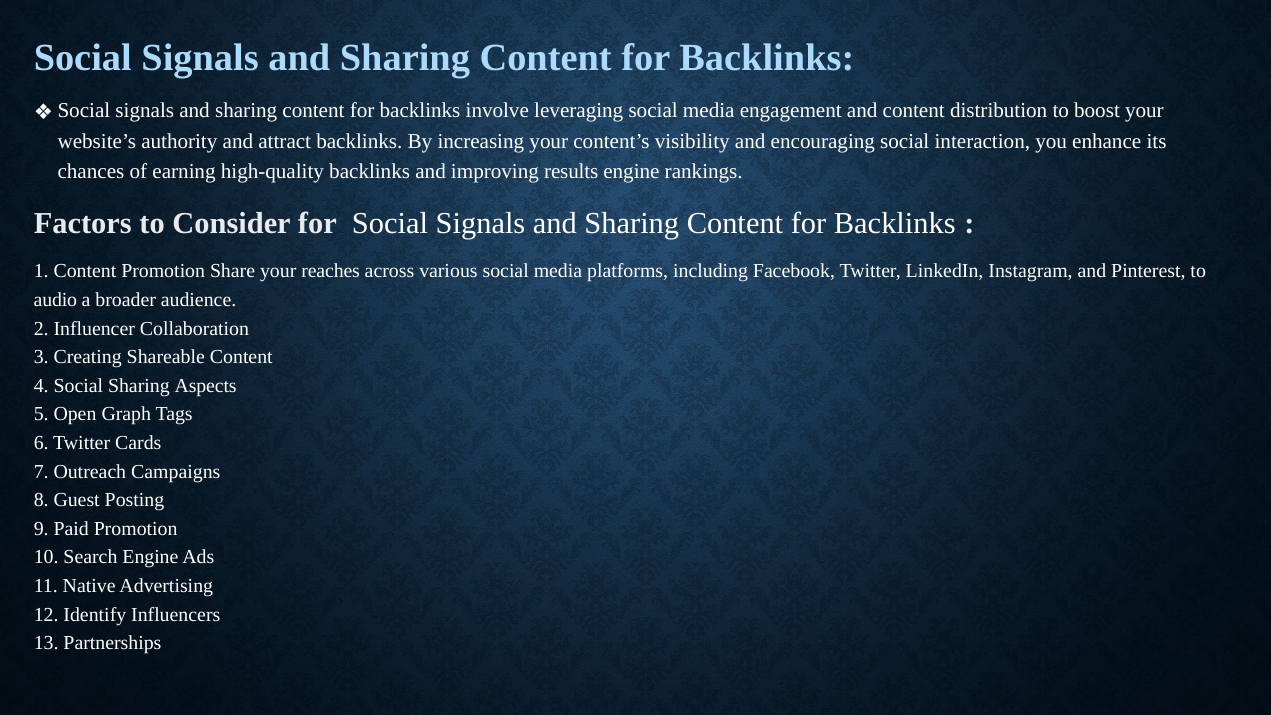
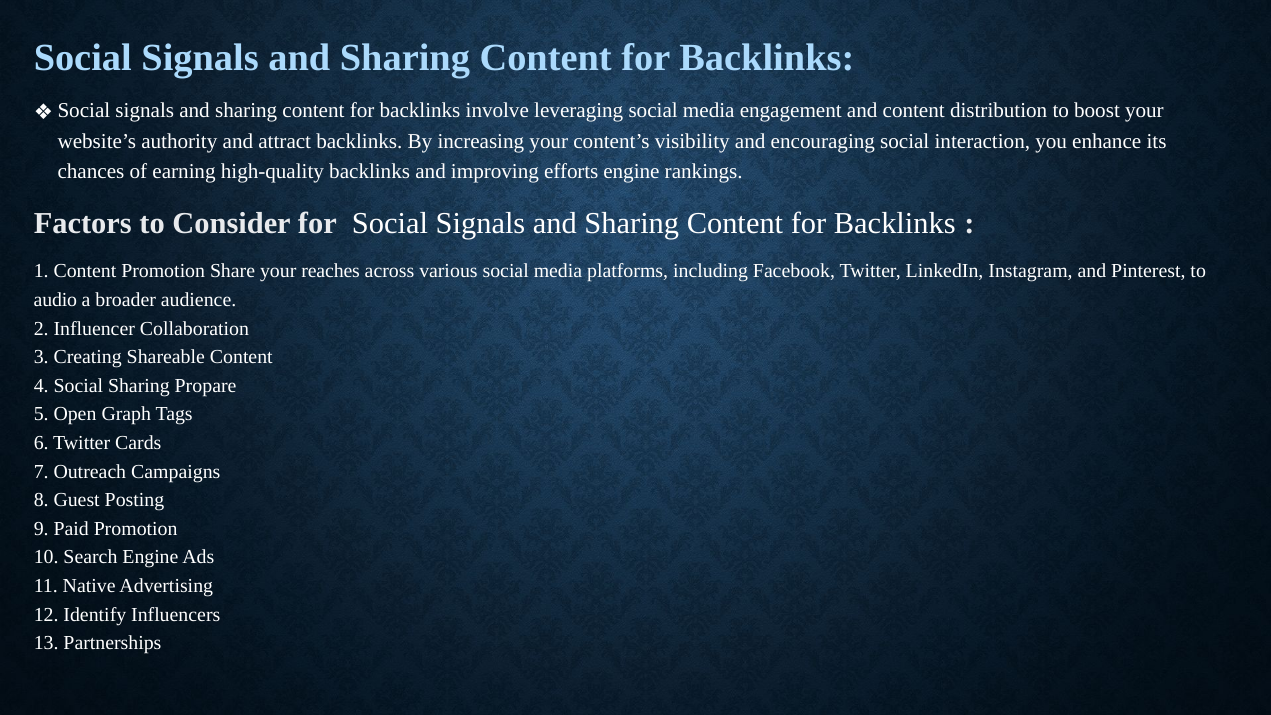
results: results -> efforts (571, 172)
Aspects: Aspects -> Propare (206, 386)
